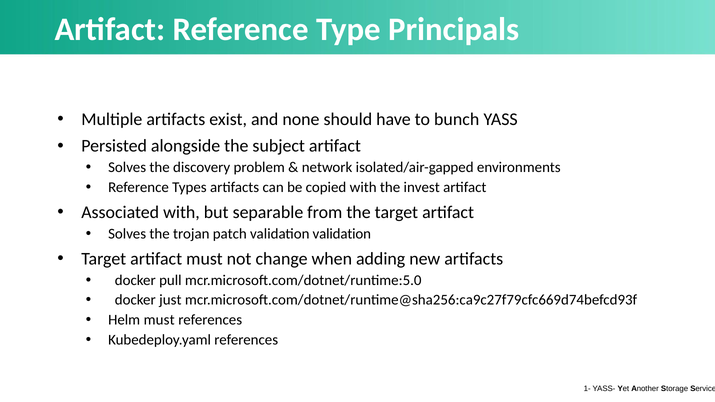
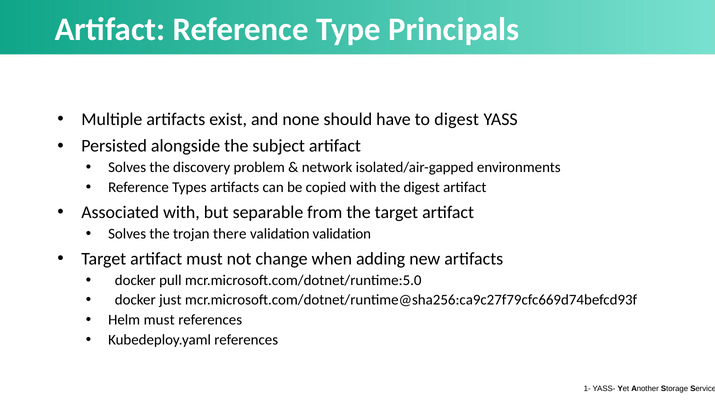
to bunch: bunch -> digest (457, 119)
the invest: invest -> digest (422, 187)
patch: patch -> there (230, 234)
